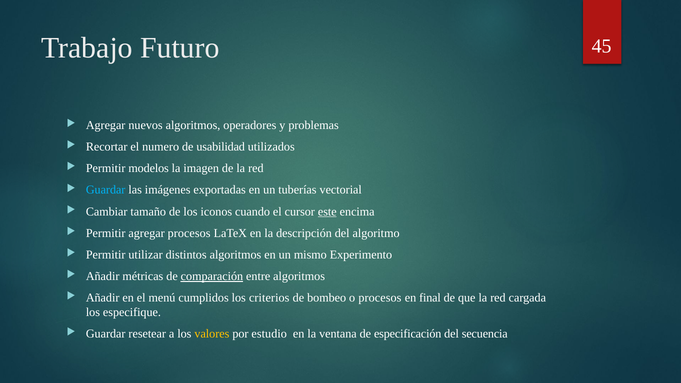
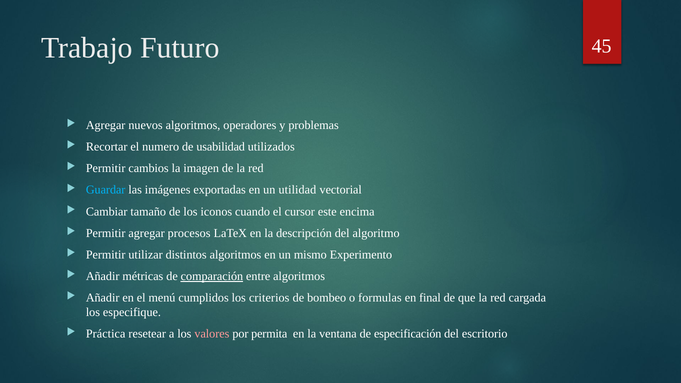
modelos: modelos -> cambios (149, 168)
tuberías: tuberías -> utilidad (297, 190)
este underline: present -> none (327, 212)
o procesos: procesos -> formulas (380, 298)
Guardar: Guardar -> Práctica (106, 334)
valores colour: yellow -> pink (212, 334)
estudio: estudio -> permita (269, 334)
secuencia: secuencia -> escritorio (485, 334)
